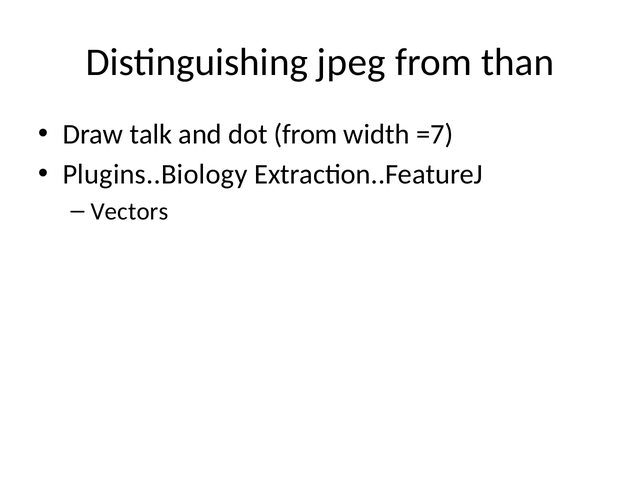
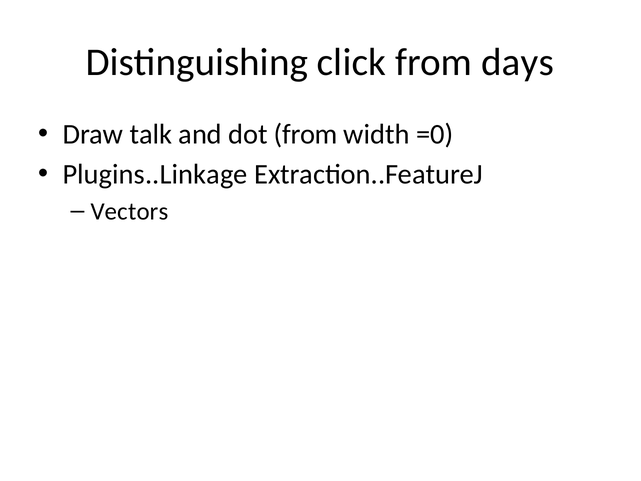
jpeg: jpeg -> click (352, 62)
than: than -> days (518, 62)
=7: =7 -> =0 (435, 134)
Plugins..Biology: Plugins..Biology -> Plugins..Linkage (155, 174)
